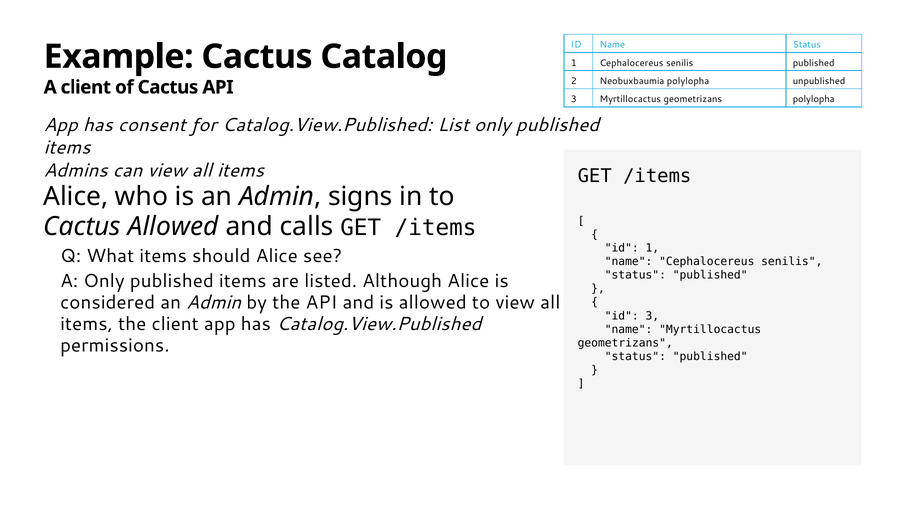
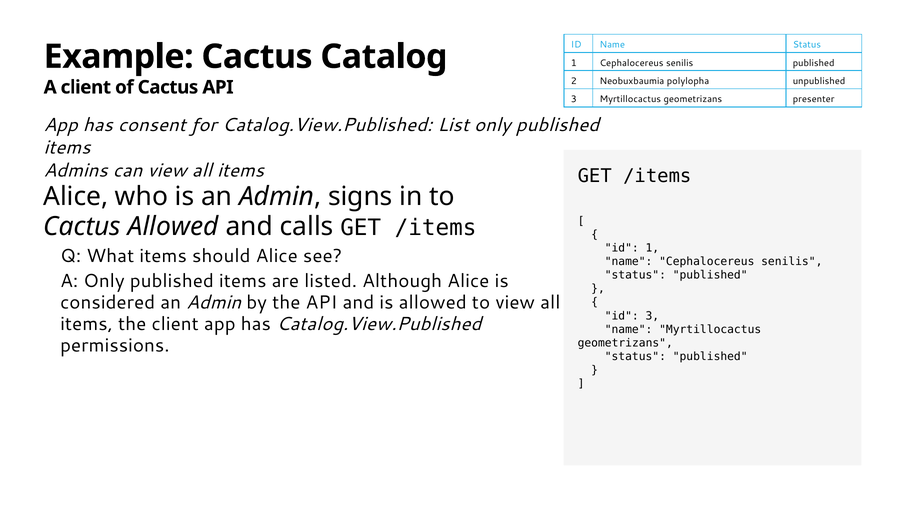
geometrizans polylopha: polylopha -> presenter (814, 99)
